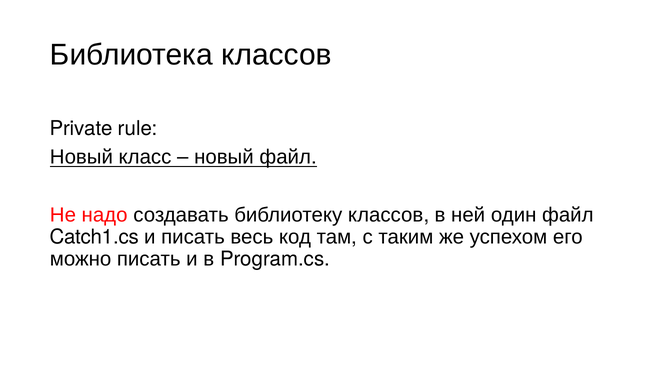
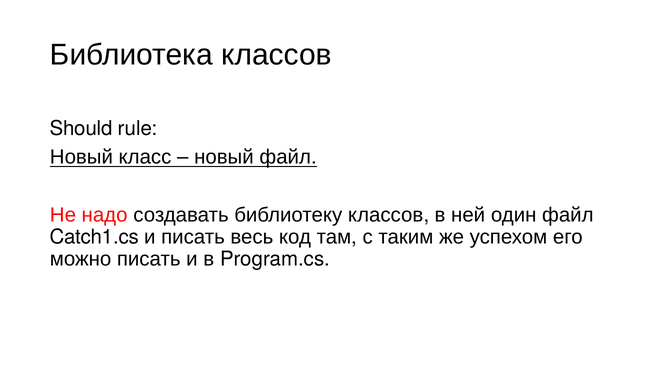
Private: Private -> Should (81, 128)
